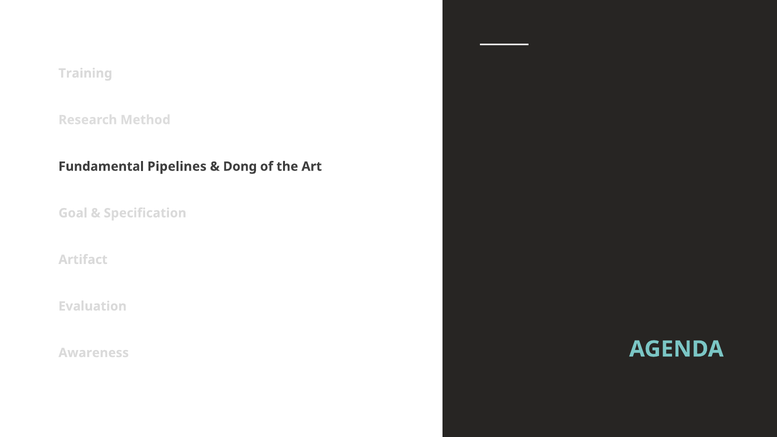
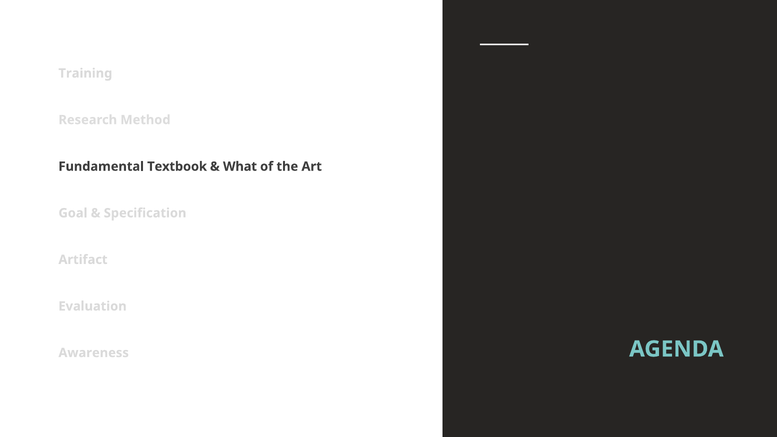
Pipelines: Pipelines -> Textbook (177, 167)
Dong: Dong -> What (240, 167)
